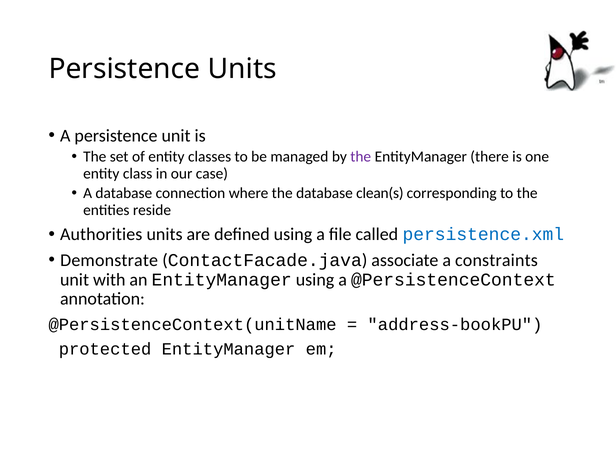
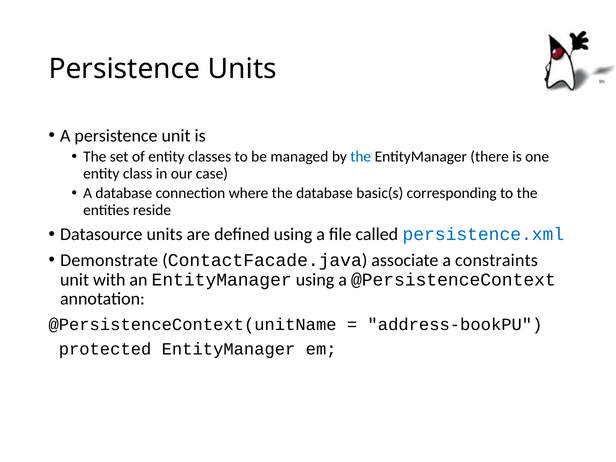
the colour: purple -> blue (361, 157)
clean(s: clean(s -> basic(s (380, 193)
Authorities: Authorities -> Datasource (101, 234)
